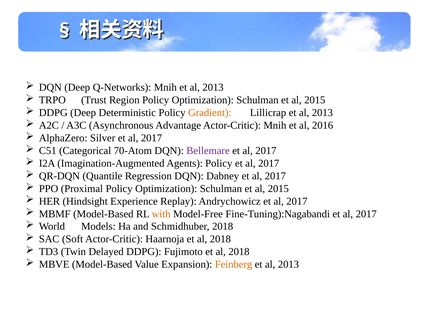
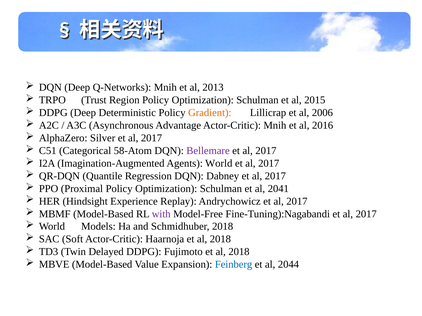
Lillicrap et al 2013: 2013 -> 2006 (322, 113)
70-Atom: 70-Atom -> 58-Atom (133, 151)
Agents Policy: Policy -> World (219, 164)
2015: 2015 -> 2041 (278, 189)
with colour: orange -> purple (161, 214)
Feinberg colour: orange -> blue (234, 265)
2013: 2013 -> 2044 (288, 265)
